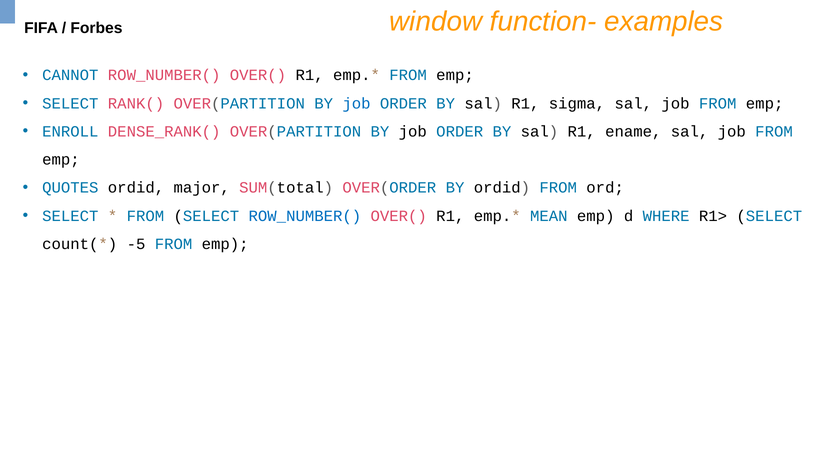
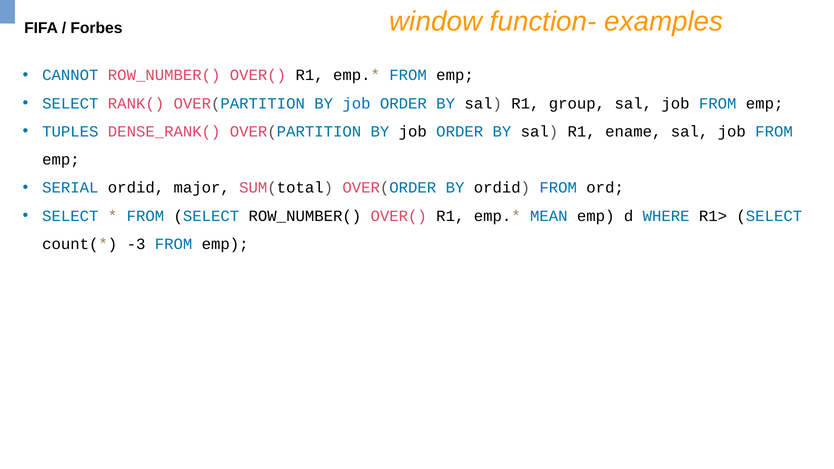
sigma: sigma -> group (577, 103)
ENROLL: ENROLL -> TUPLES (70, 132)
QUOTES: QUOTES -> SERIAL (70, 188)
ROW_NUMBER( colour: blue -> black (305, 216)
-5: -5 -> -3 (136, 244)
